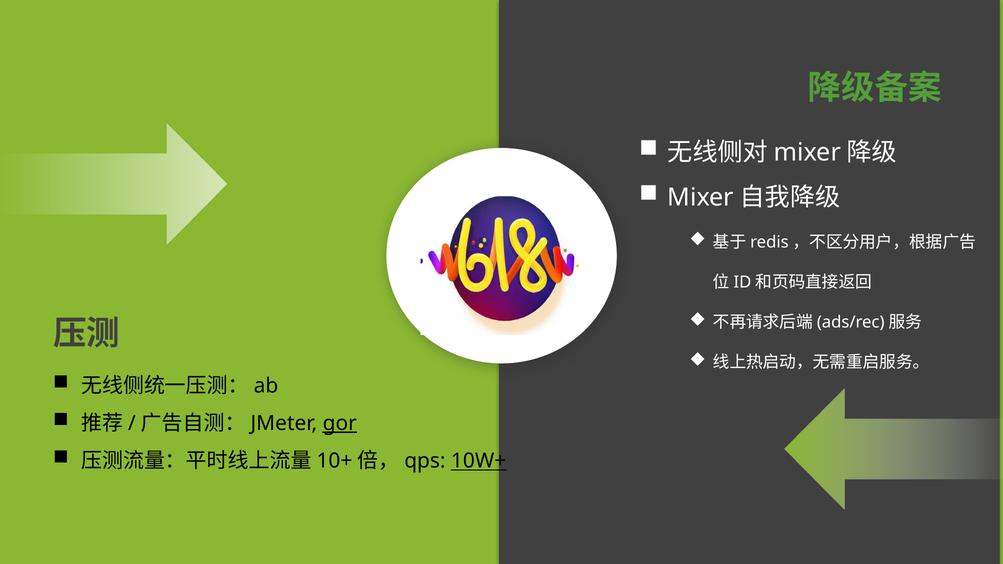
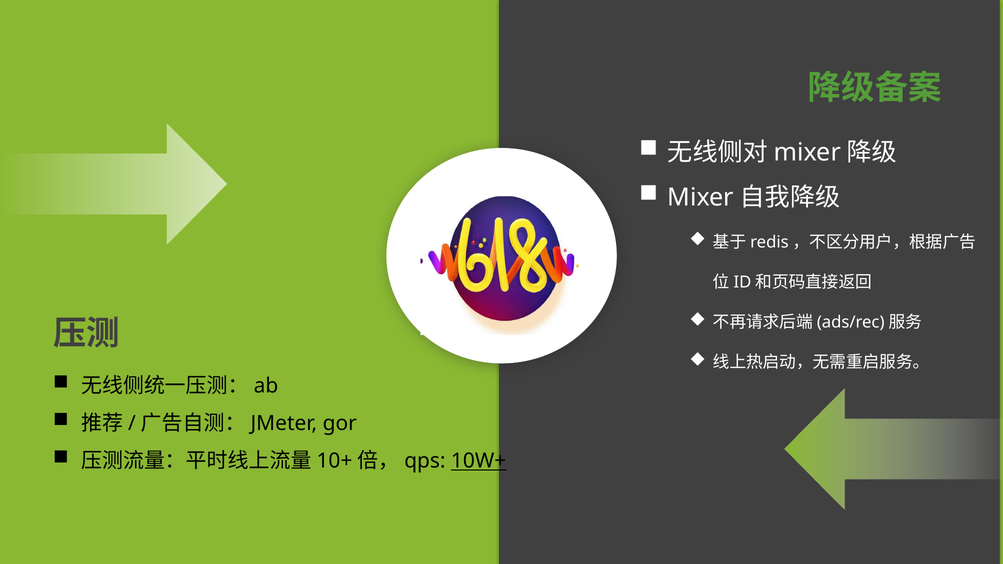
gor underline: present -> none (340, 423)
